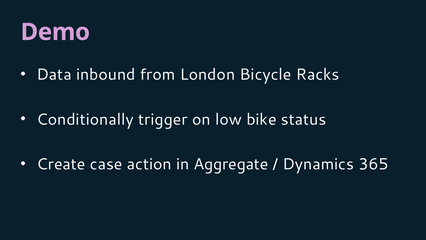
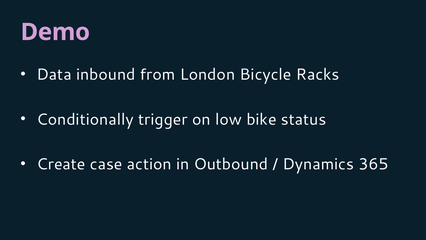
Aggregate: Aggregate -> Outbound (231, 164)
